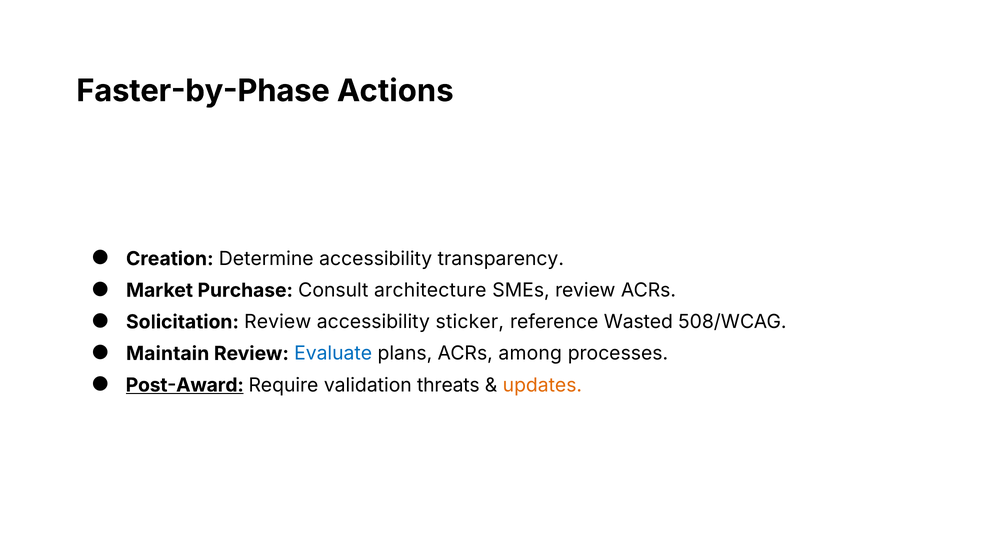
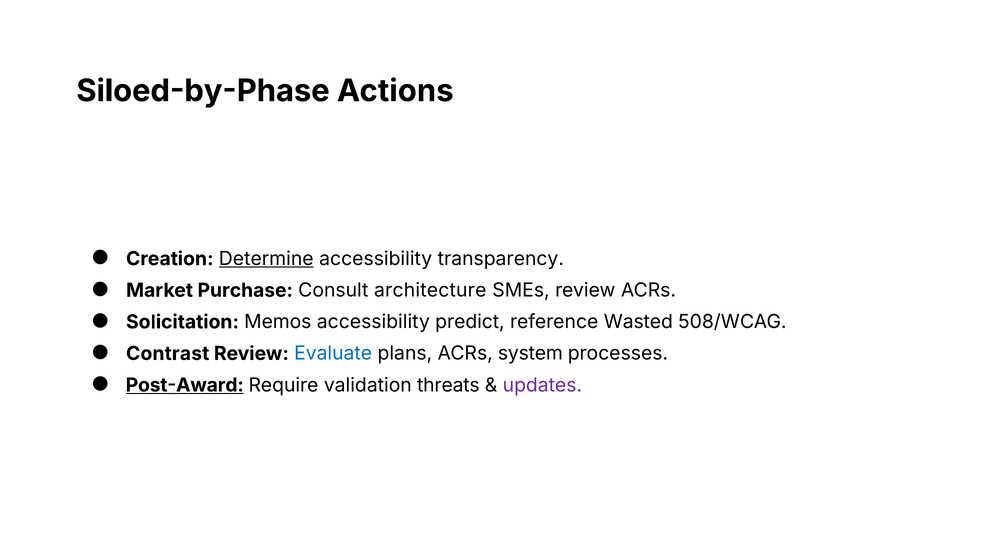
Faster-by-Phase: Faster-by-Phase -> Siloed-by-Phase (203, 91)
Determine underline: none -> present (266, 259)
Solicitation Review: Review -> Memos (278, 322)
sticker: sticker -> predict (470, 322)
Maintain: Maintain -> Contrast (168, 353)
among: among -> system (530, 353)
updates colour: orange -> purple (542, 385)
